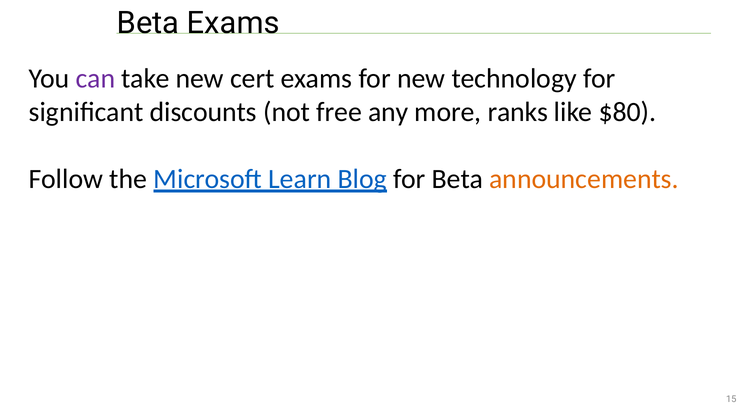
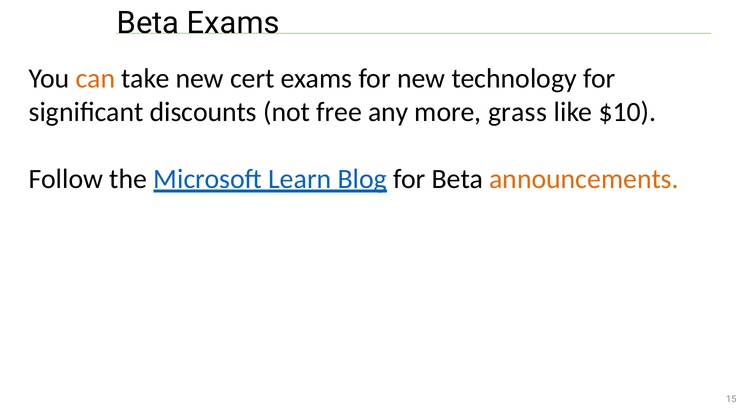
can colour: purple -> orange (95, 79)
ranks: ranks -> grass (518, 112)
$80: $80 -> $10 (627, 112)
